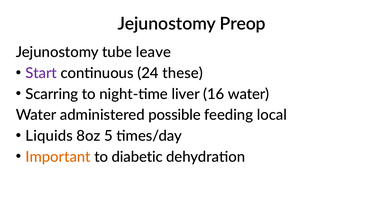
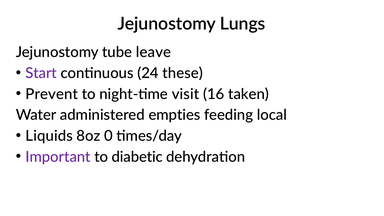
Preop: Preop -> Lungs (243, 24)
Scarring: Scarring -> Prevent (52, 94)
liver: liver -> visit (186, 94)
16 water: water -> taken (249, 94)
possible: possible -> empties (174, 115)
5: 5 -> 0 (108, 136)
Important colour: orange -> purple (58, 157)
